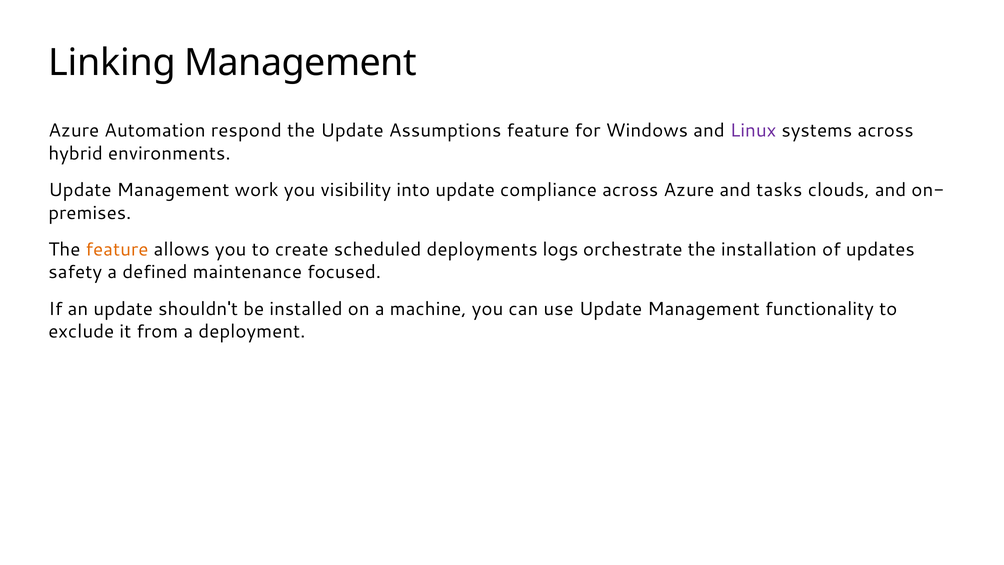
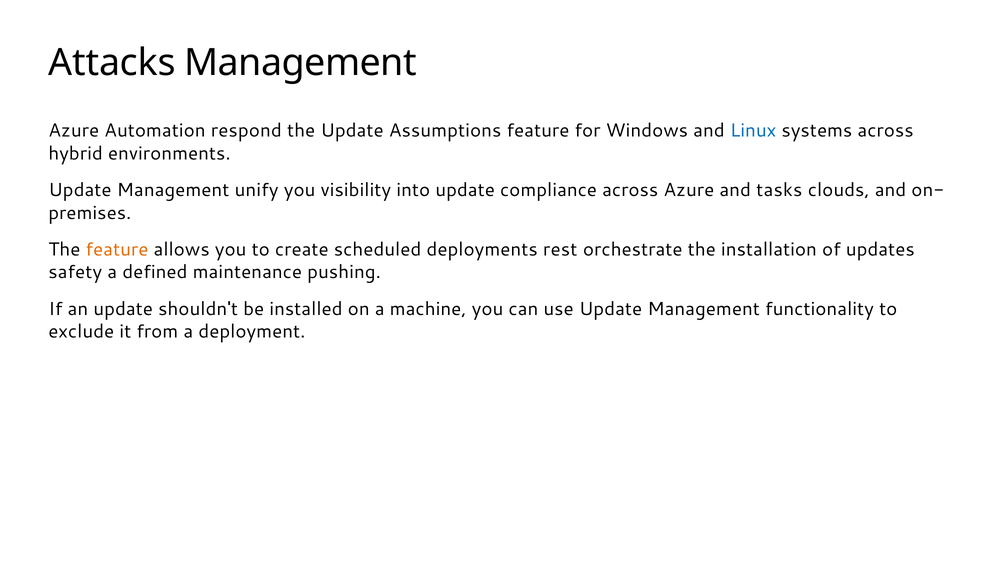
Linking: Linking -> Attacks (112, 63)
Linux colour: purple -> blue (753, 131)
work: work -> unify (257, 190)
logs: logs -> rest (560, 250)
focused: focused -> pushing (344, 272)
